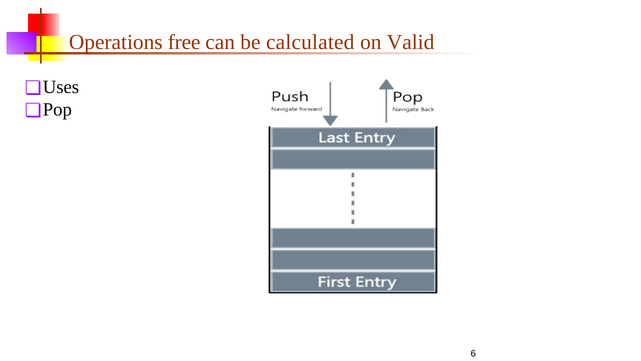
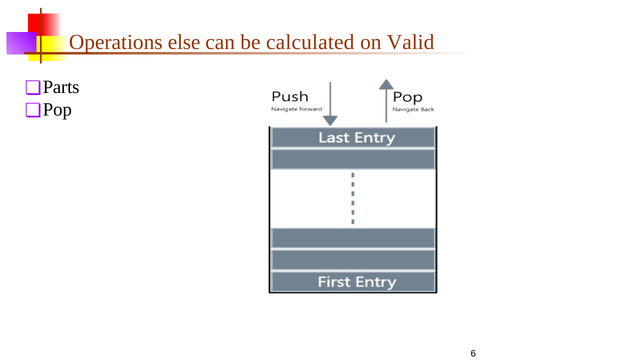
free: free -> else (184, 42)
Uses: Uses -> Parts (61, 87)
